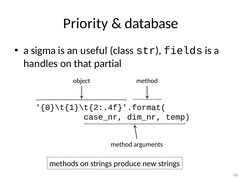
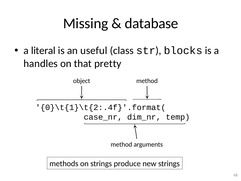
Priority: Priority -> Missing (86, 23)
sigma: sigma -> literal (43, 51)
fields: fields -> blocks (183, 51)
partial: partial -> pretty (108, 63)
